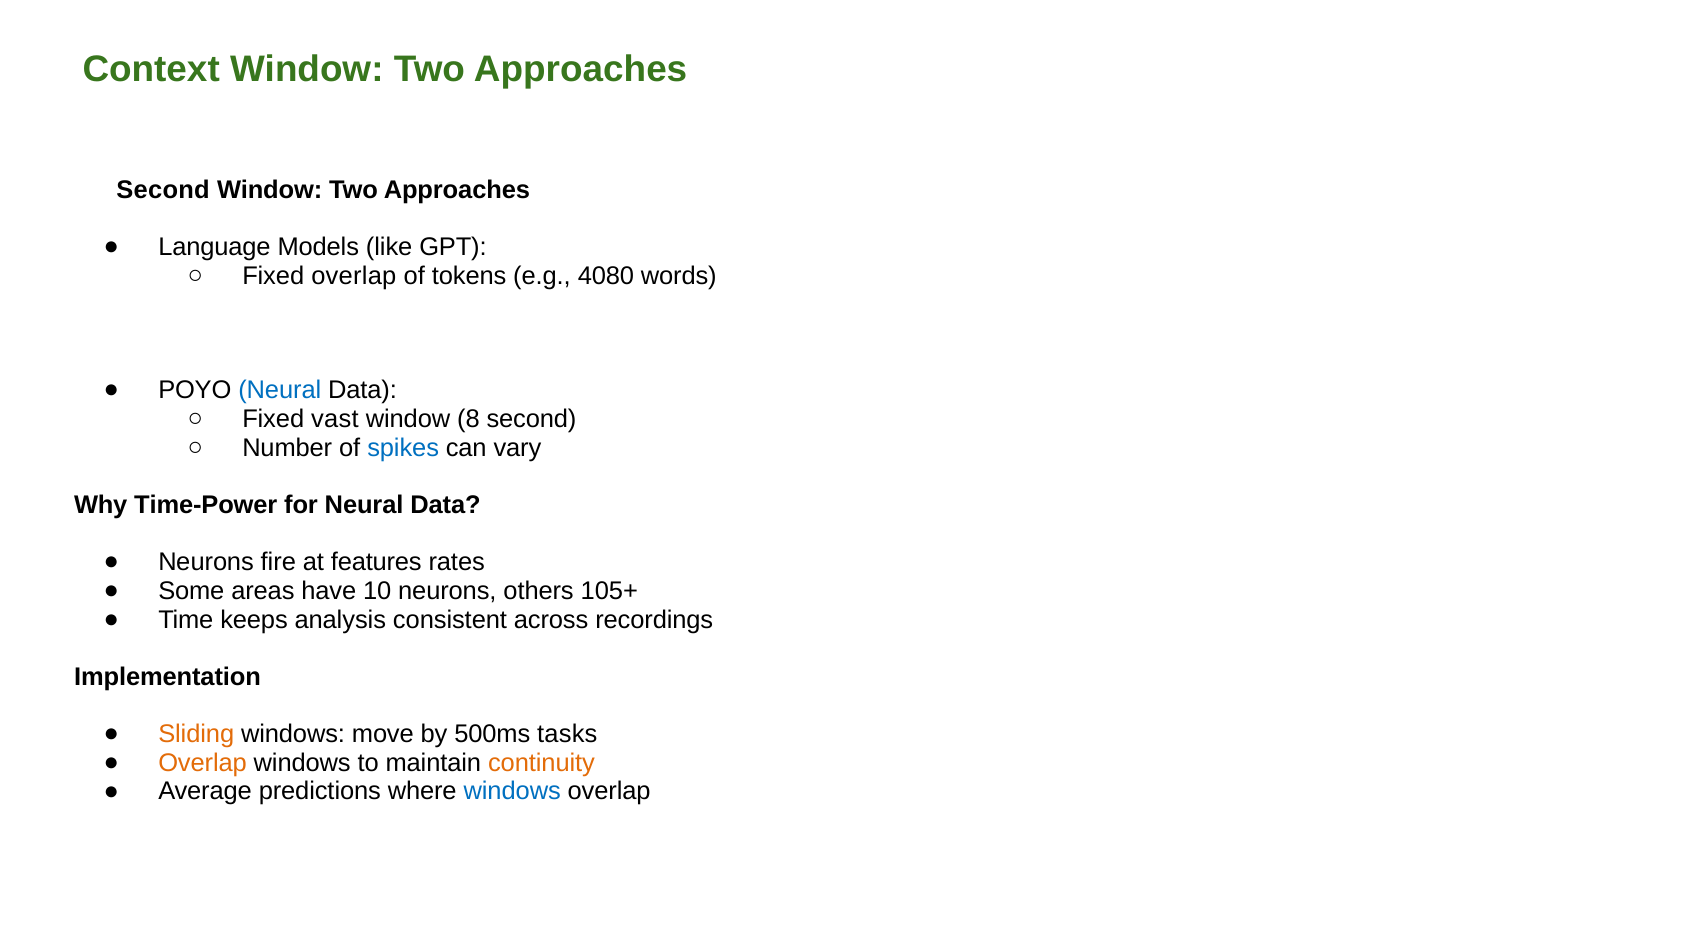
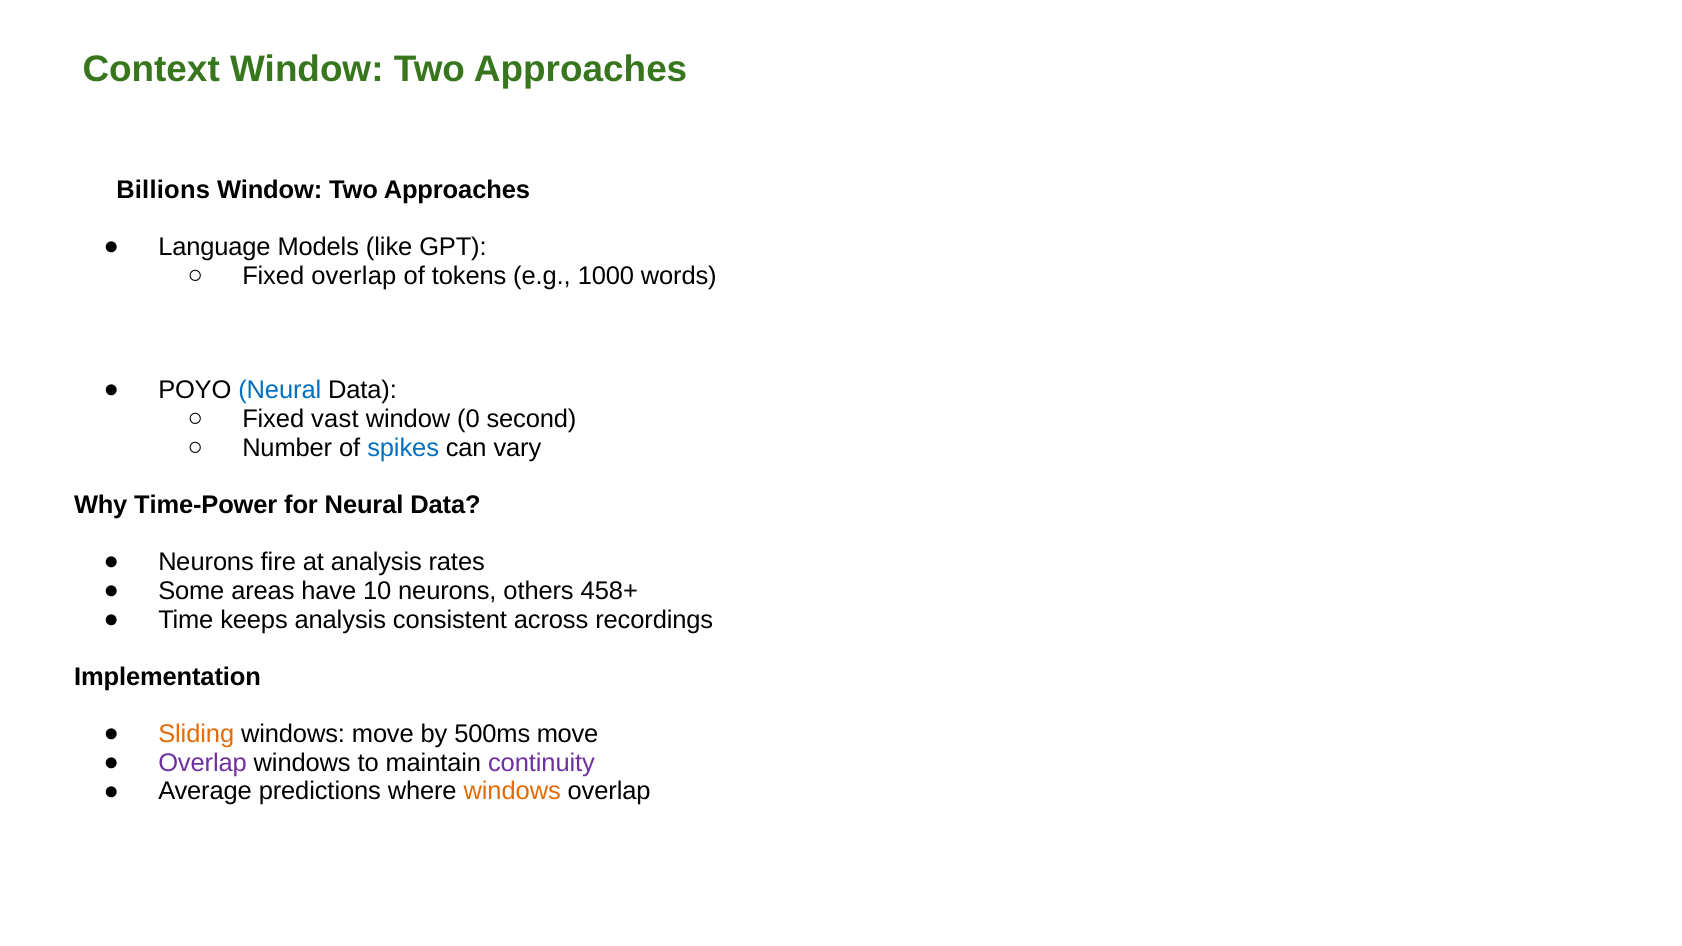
Second: Second -> Billions (163, 190)
4080: 4080 -> 1000 (606, 276)
8: 8 -> 0 (468, 419)
at features: features -> analysis (376, 562)
105+: 105+ -> 458+ (609, 591)
500ms tasks: tasks -> move (568, 734)
Overlap colour: orange -> purple (203, 763)
continuity colour: orange -> purple (541, 763)
windows colour: blue -> orange (512, 792)
